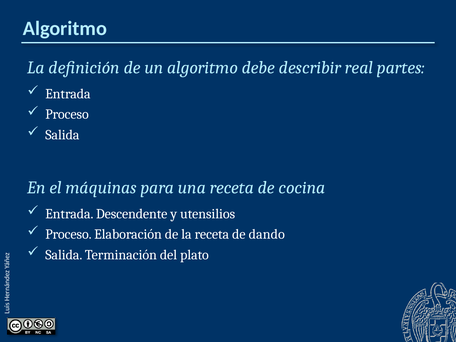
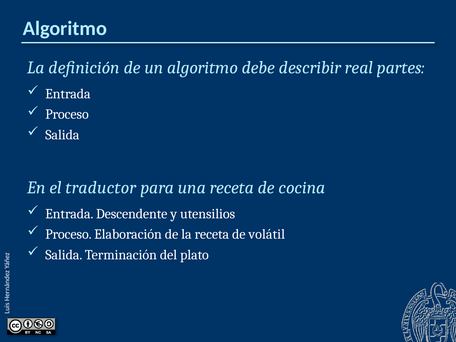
máquinas: máquinas -> traductor (101, 188)
dando: dando -> volátil (267, 234)
